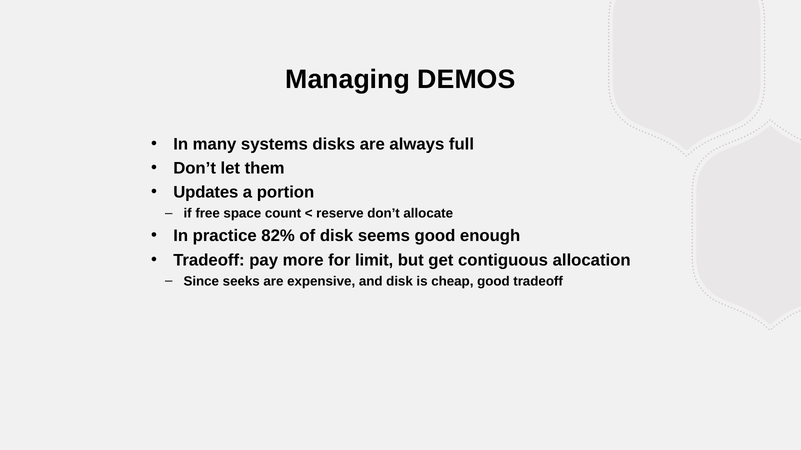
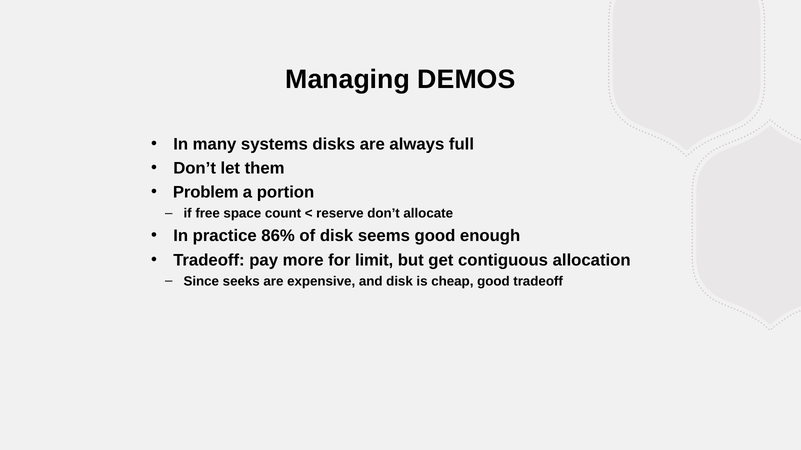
Updates: Updates -> Problem (206, 193)
82%: 82% -> 86% (278, 236)
